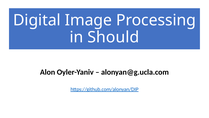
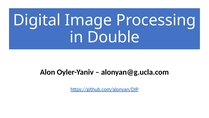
Should: Should -> Double (113, 37)
